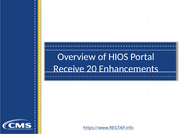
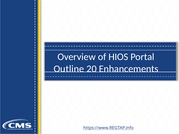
Receive: Receive -> Outline (69, 69)
